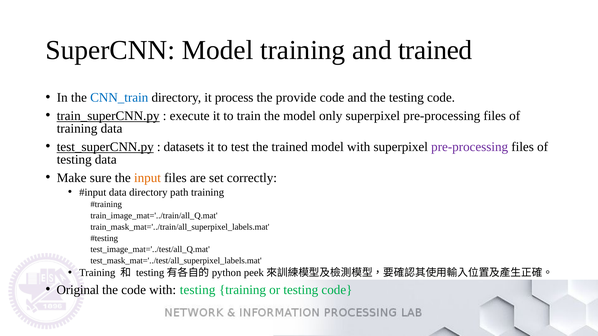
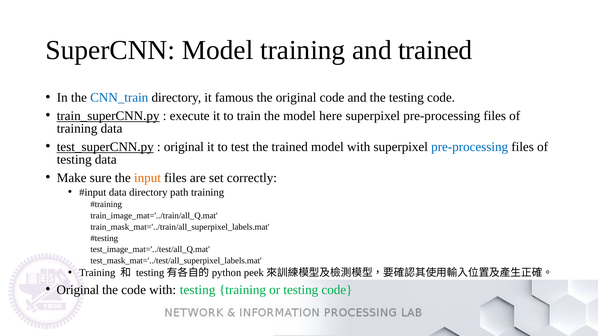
process: process -> famous (234, 98)
the provide: provide -> original (296, 98)
only: only -> here (331, 116)
datasets: datasets -> original (184, 147)
pre-processing colour: purple -> blue (470, 147)
